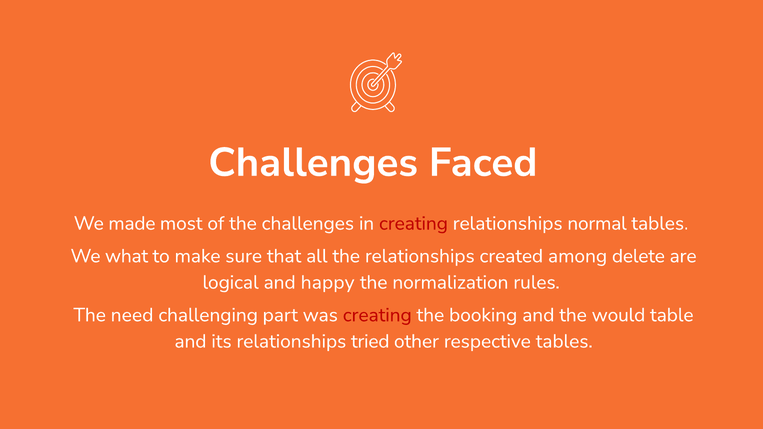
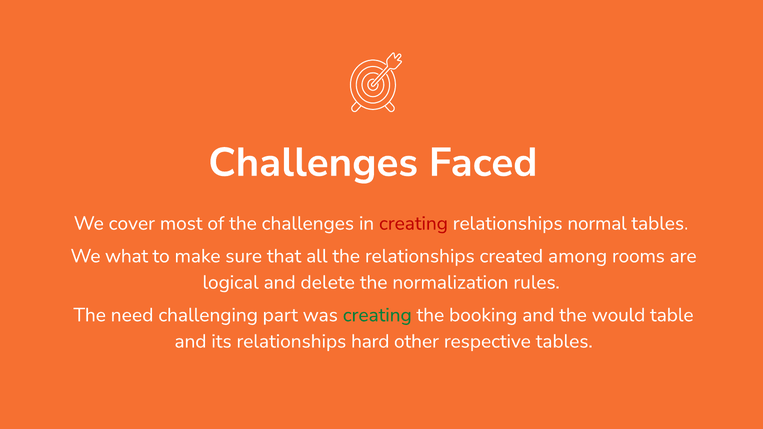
made: made -> cover (132, 223)
delete: delete -> rooms (638, 256)
happy: happy -> delete (328, 282)
creating colour: red -> green (377, 315)
tried: tried -> hard (370, 341)
